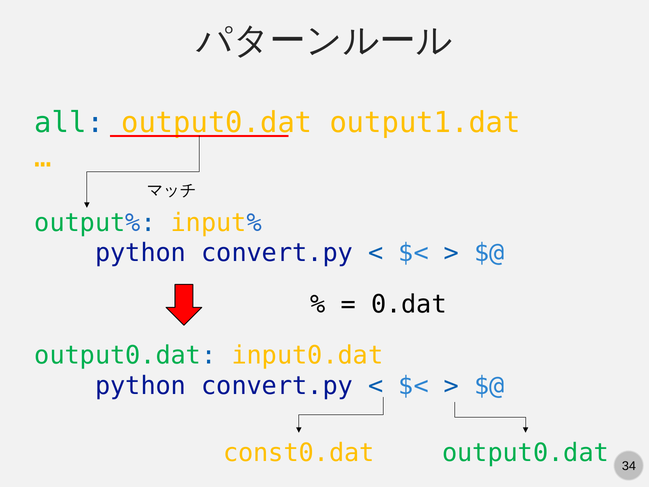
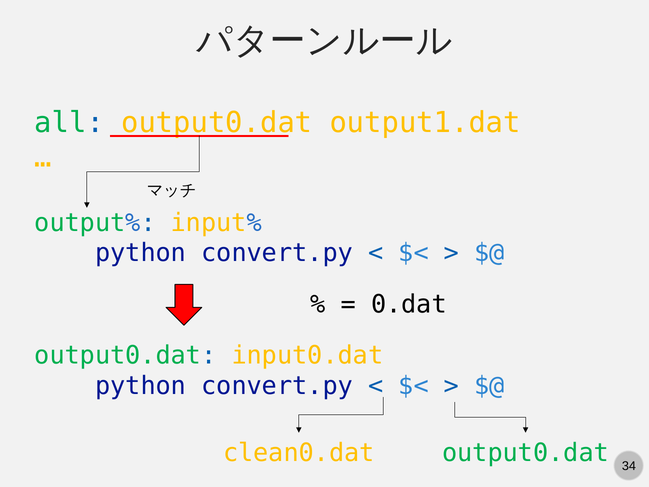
const0.dat: const0.dat -> clean0.dat (299, 453)
